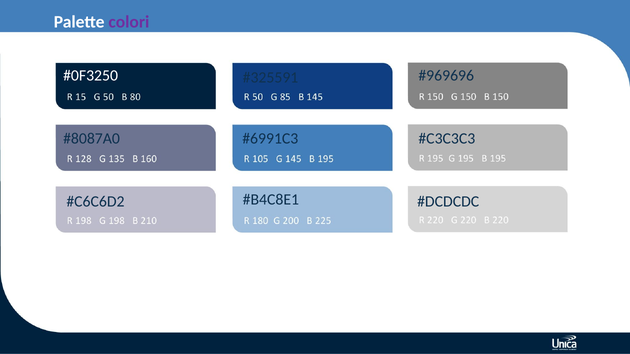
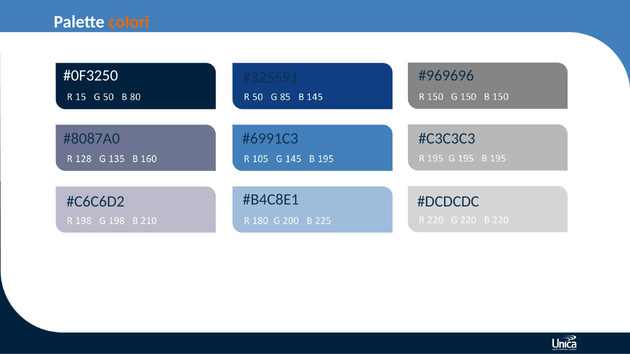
colori colour: purple -> orange (129, 22)
